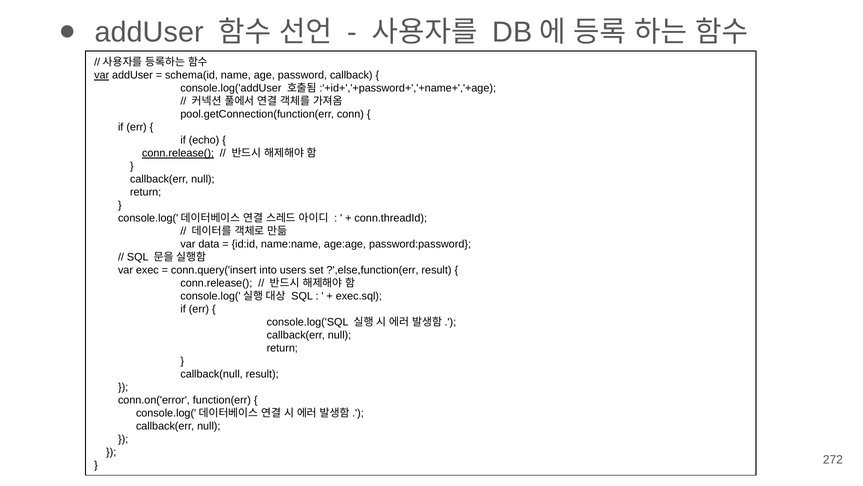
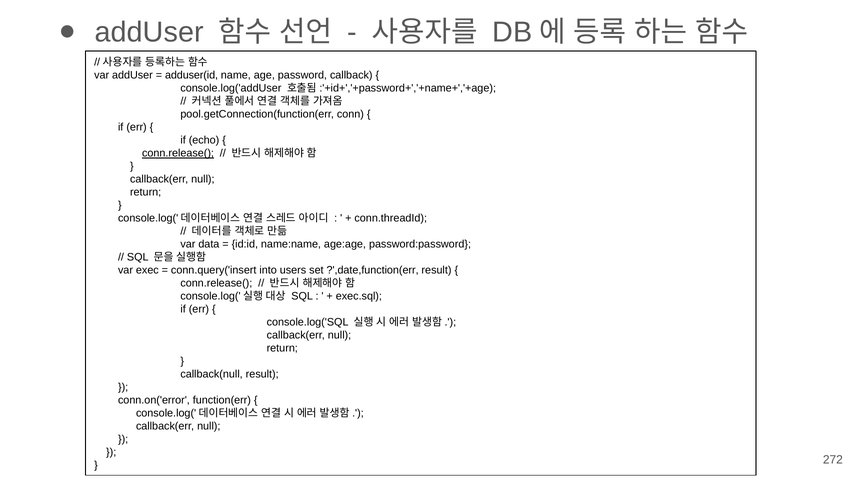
var underline: present -> none (102, 75)
schema(id: schema(id -> adduser(id (192, 75)
?',else,function(err: ?',else,function(err -> ?',date,function(err (373, 270)
